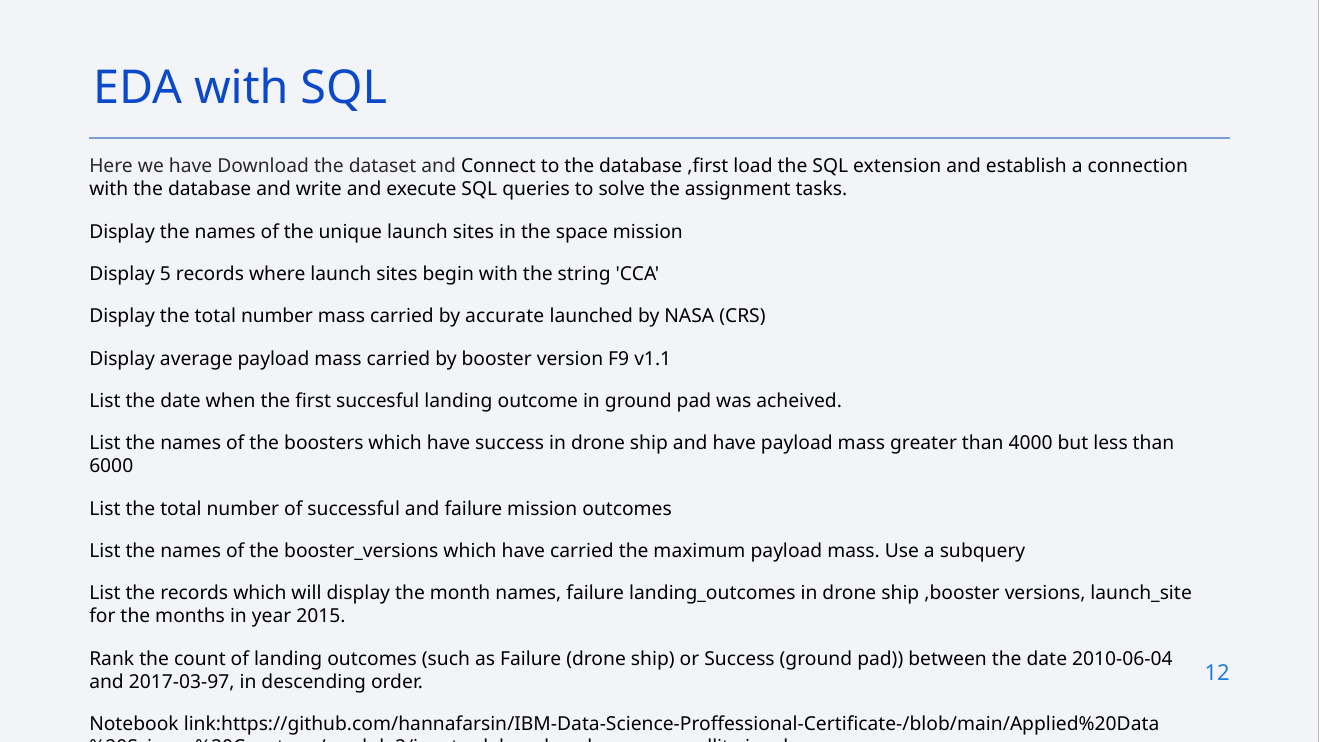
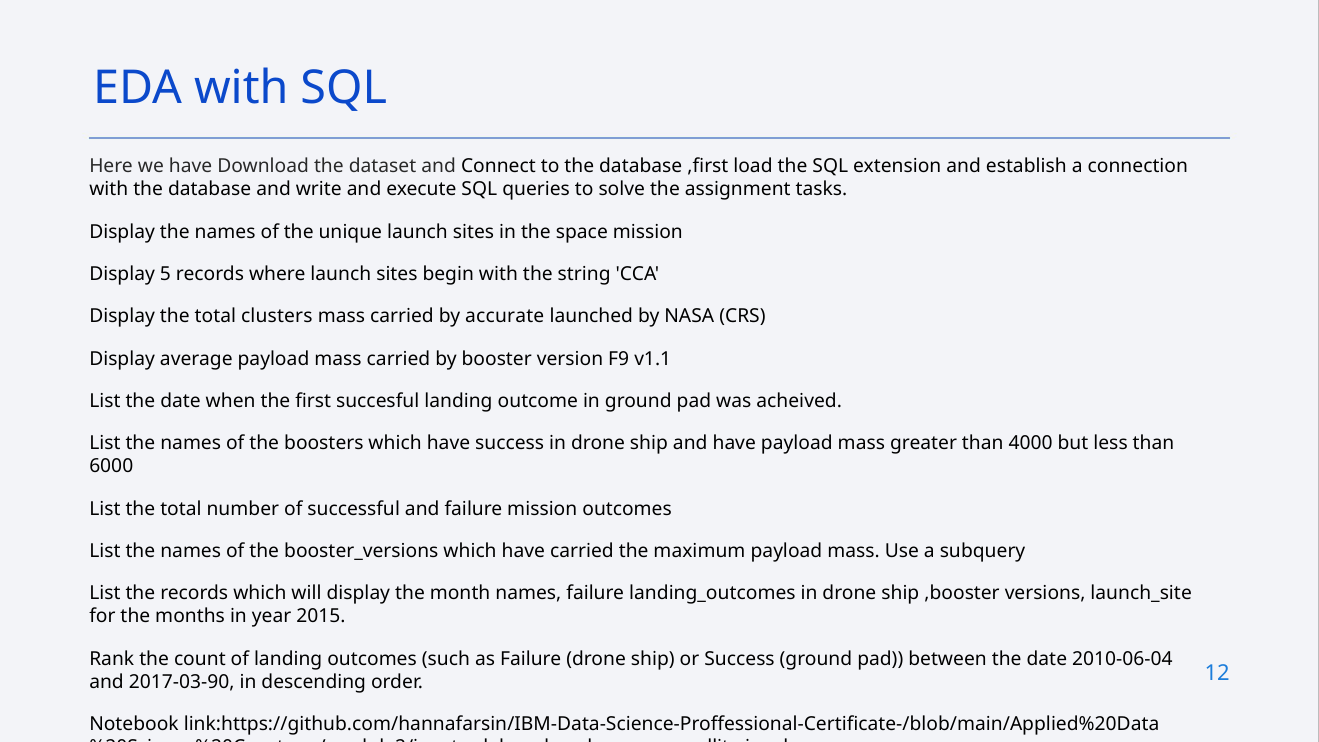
Display the total number: number -> clusters (277, 316)
2017-03-97: 2017-03-97 -> 2017-03-90 (182, 682)
